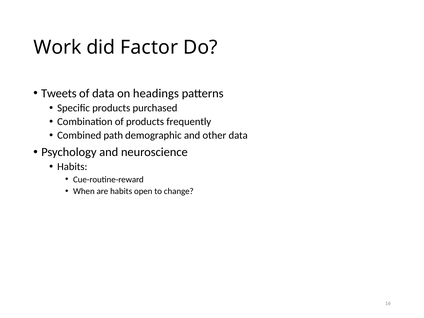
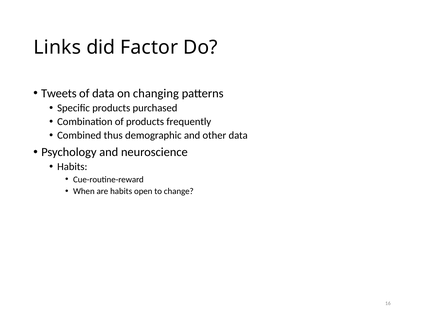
Work: Work -> Links (57, 48)
headings: headings -> changing (156, 93)
path: path -> thus (113, 135)
